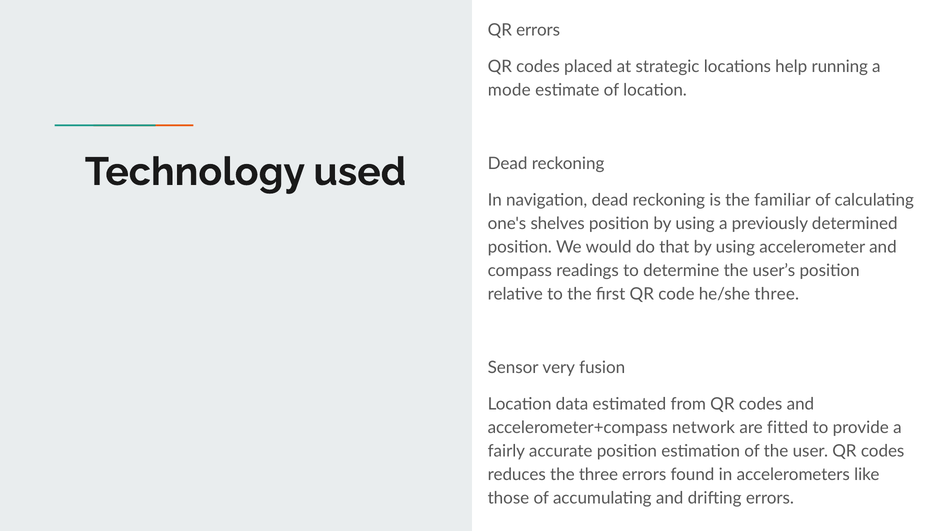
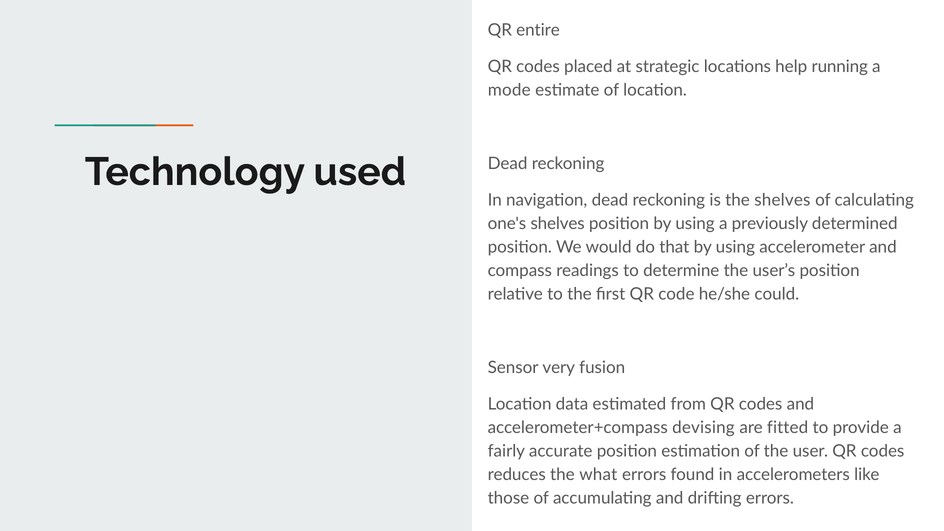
QR errors: errors -> entire (538, 30)
the familiar: familiar -> shelves (782, 200)
he/she three: three -> could (777, 294)
network: network -> devising (703, 428)
the three: three -> what (598, 475)
